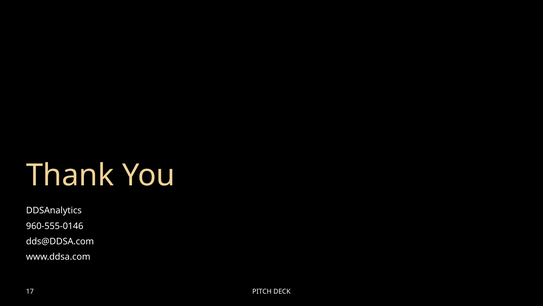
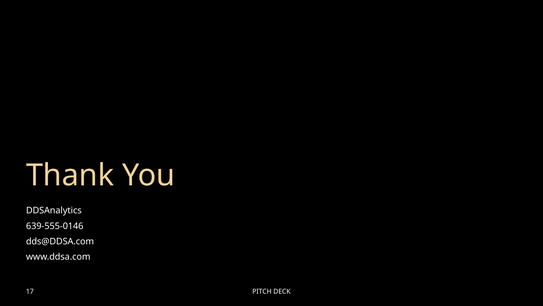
960-555-0146: 960-555-0146 -> 639-555-0146 (55, 226)
